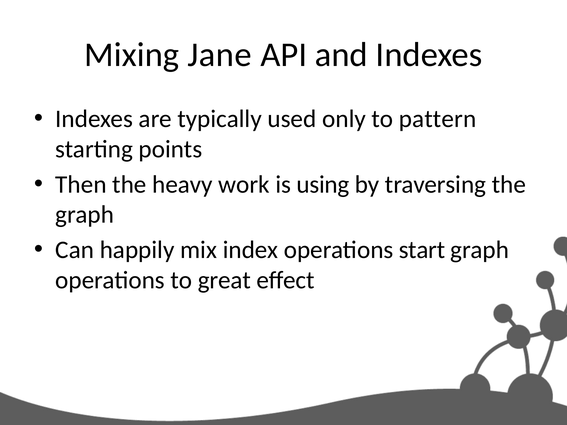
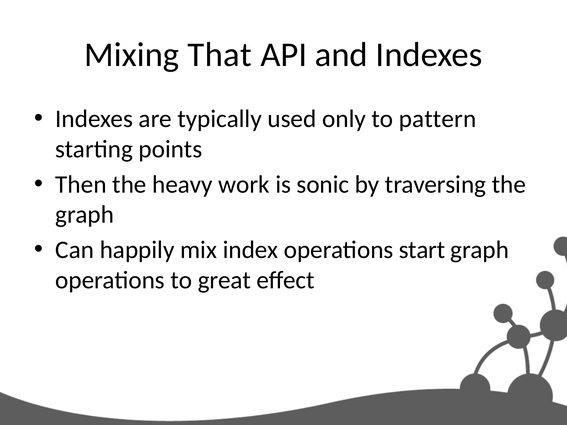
Jane: Jane -> That (220, 55)
using: using -> sonic (323, 184)
